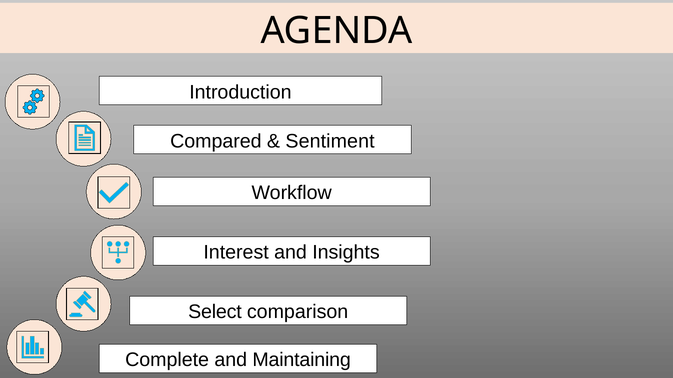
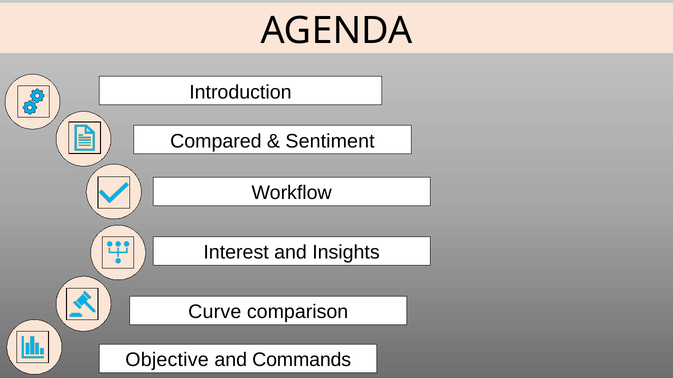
Select: Select -> Curve (215, 312)
Complete: Complete -> Objective (167, 360)
Maintaining: Maintaining -> Commands (302, 360)
